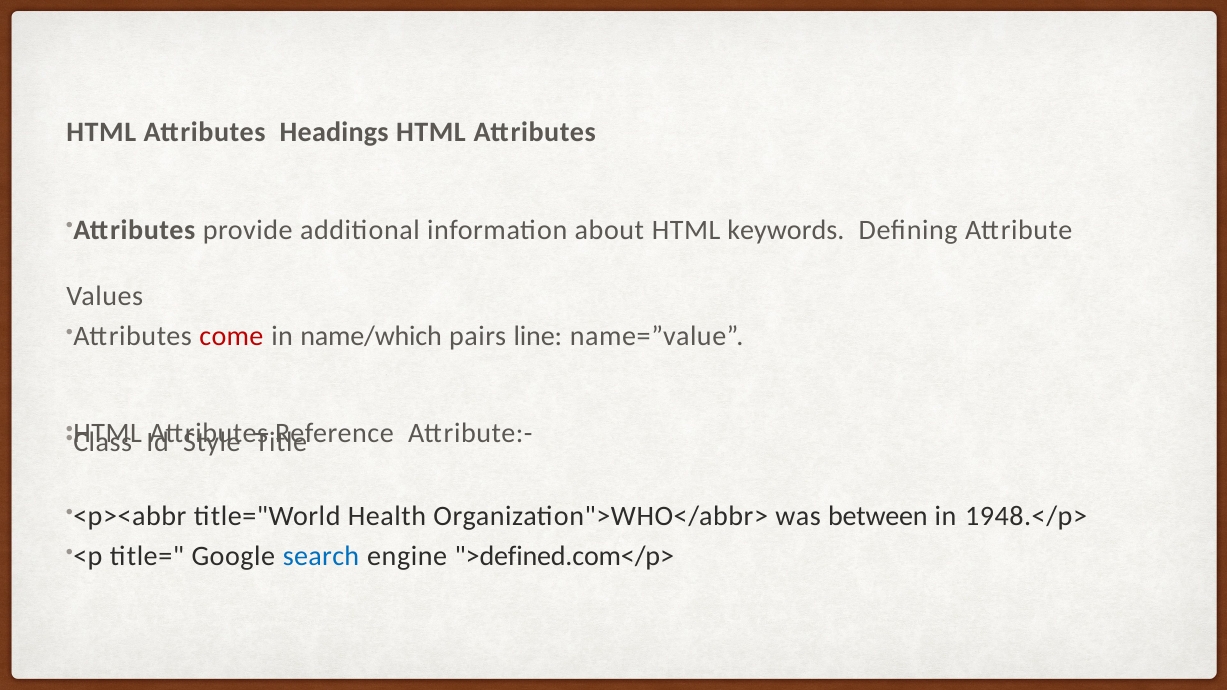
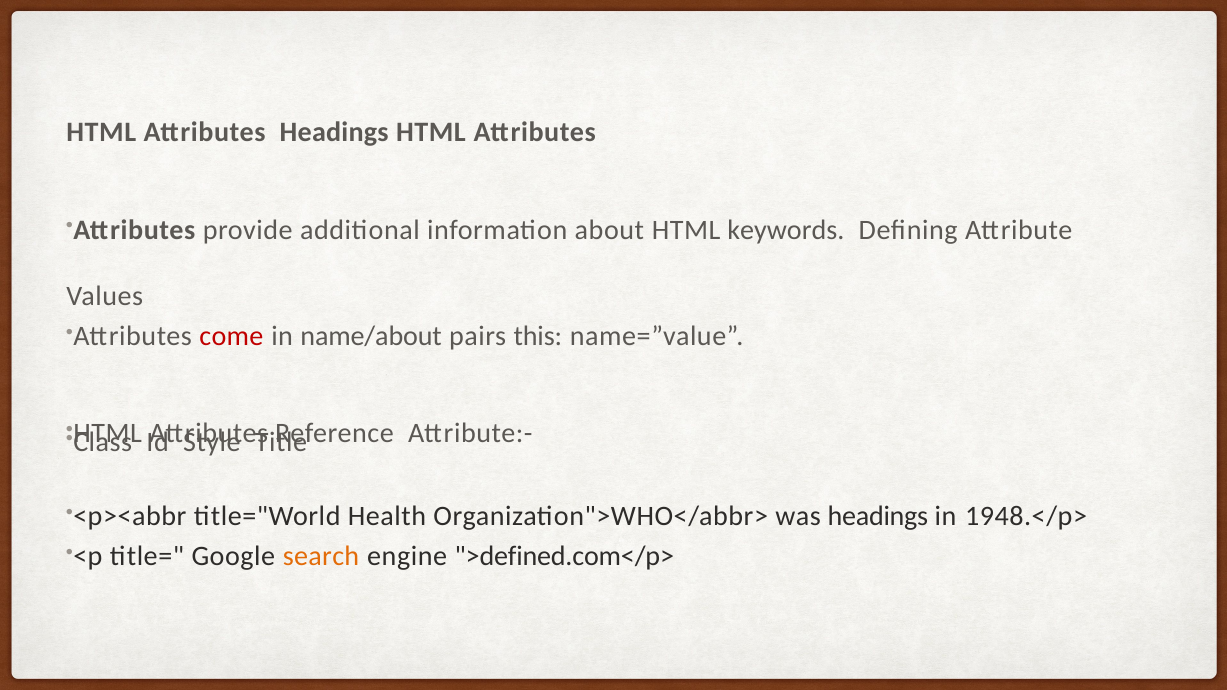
name/which: name/which -> name/about (371, 336)
line: line -> this (538, 336)
was between: between -> headings (878, 516)
search colour: blue -> orange (321, 556)
